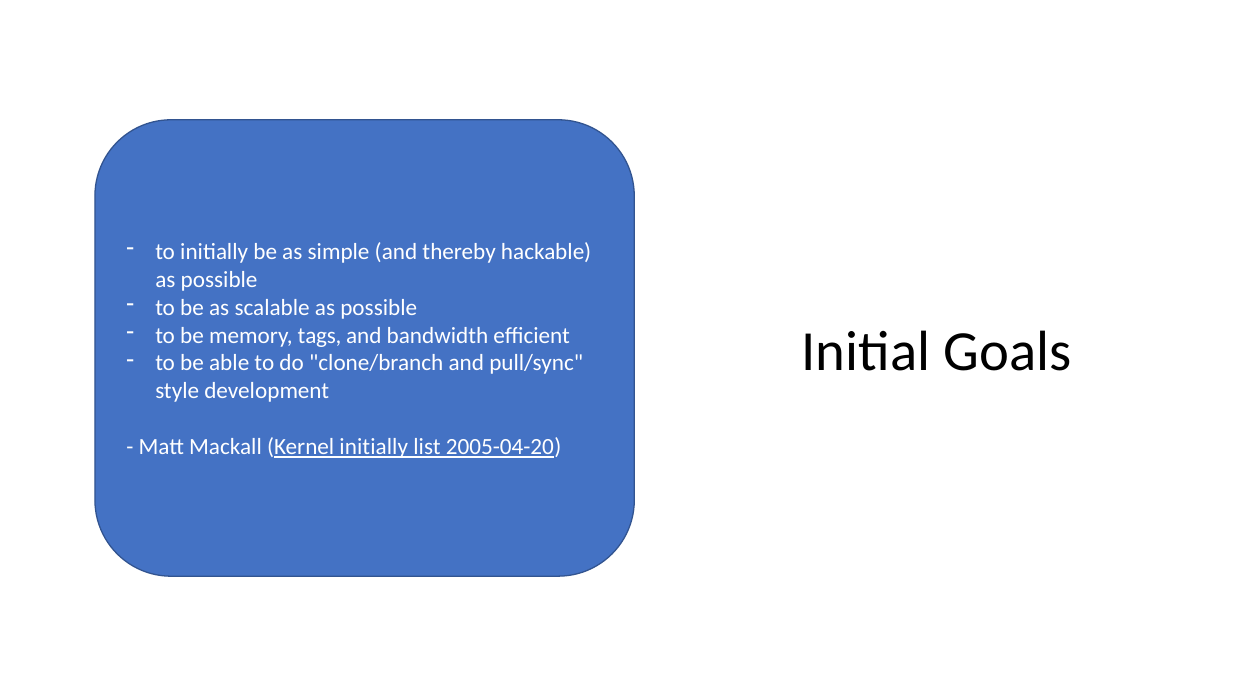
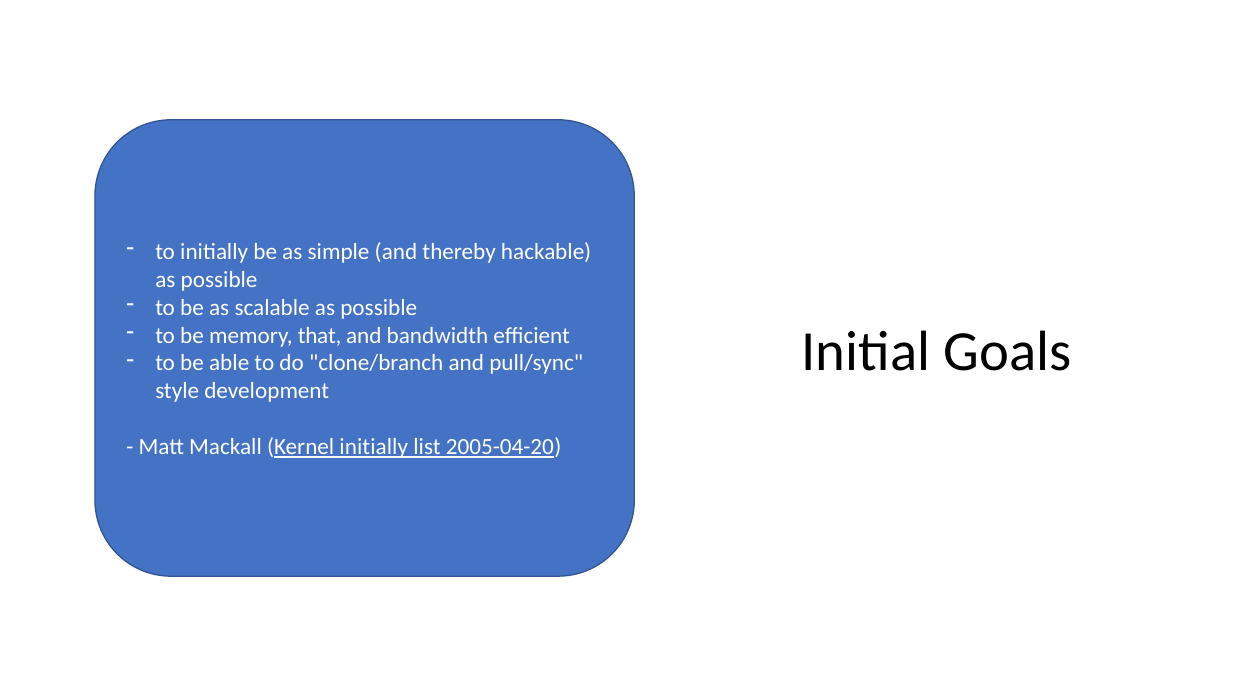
tags: tags -> that (320, 335)
